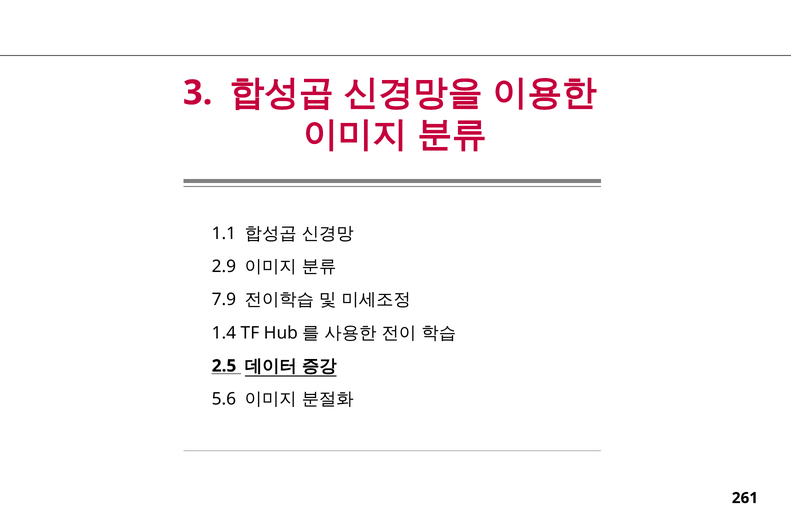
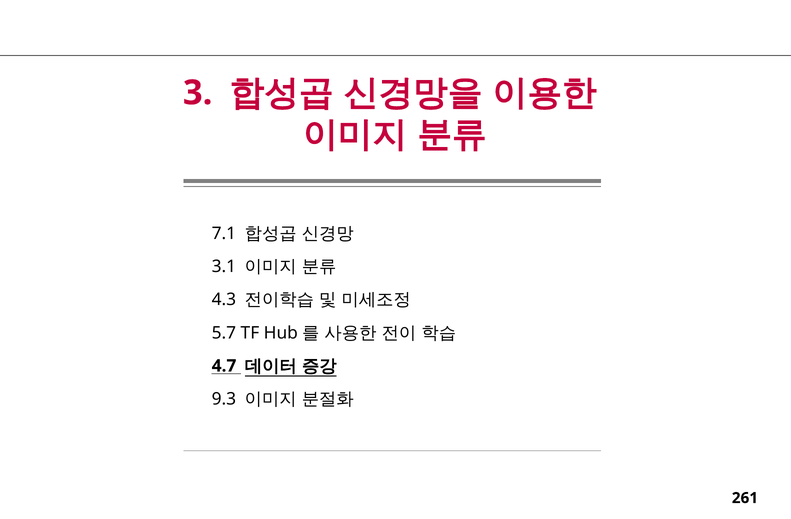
1.1: 1.1 -> 7.1 (224, 234)
2.9: 2.9 -> 3.1 (224, 267)
7.9: 7.9 -> 4.3 (224, 300)
1.4: 1.4 -> 5.7 (224, 333)
2.5: 2.5 -> 4.7 (224, 366)
5.6: 5.6 -> 9.3 (224, 399)
